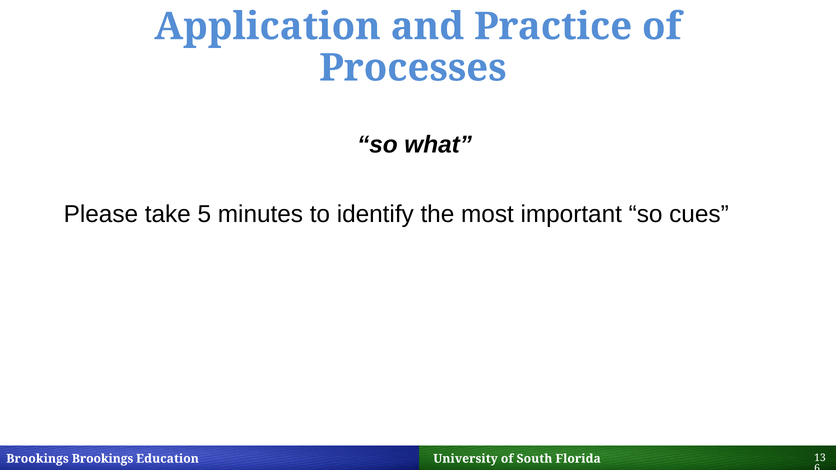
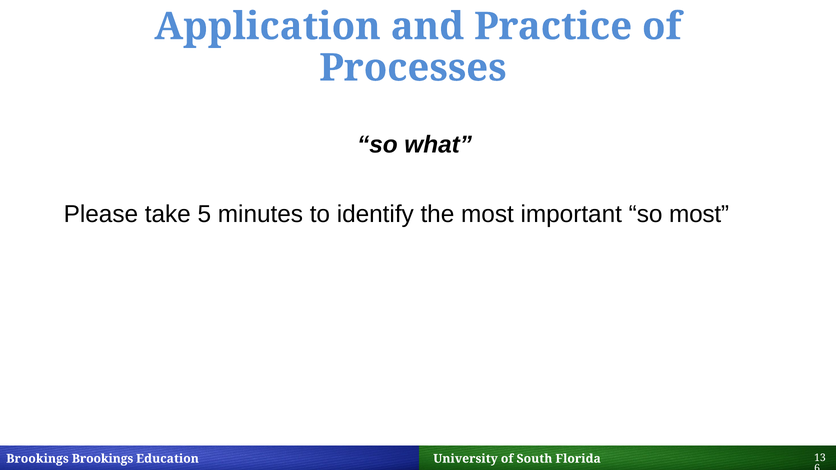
so cues: cues -> most (699, 214)
